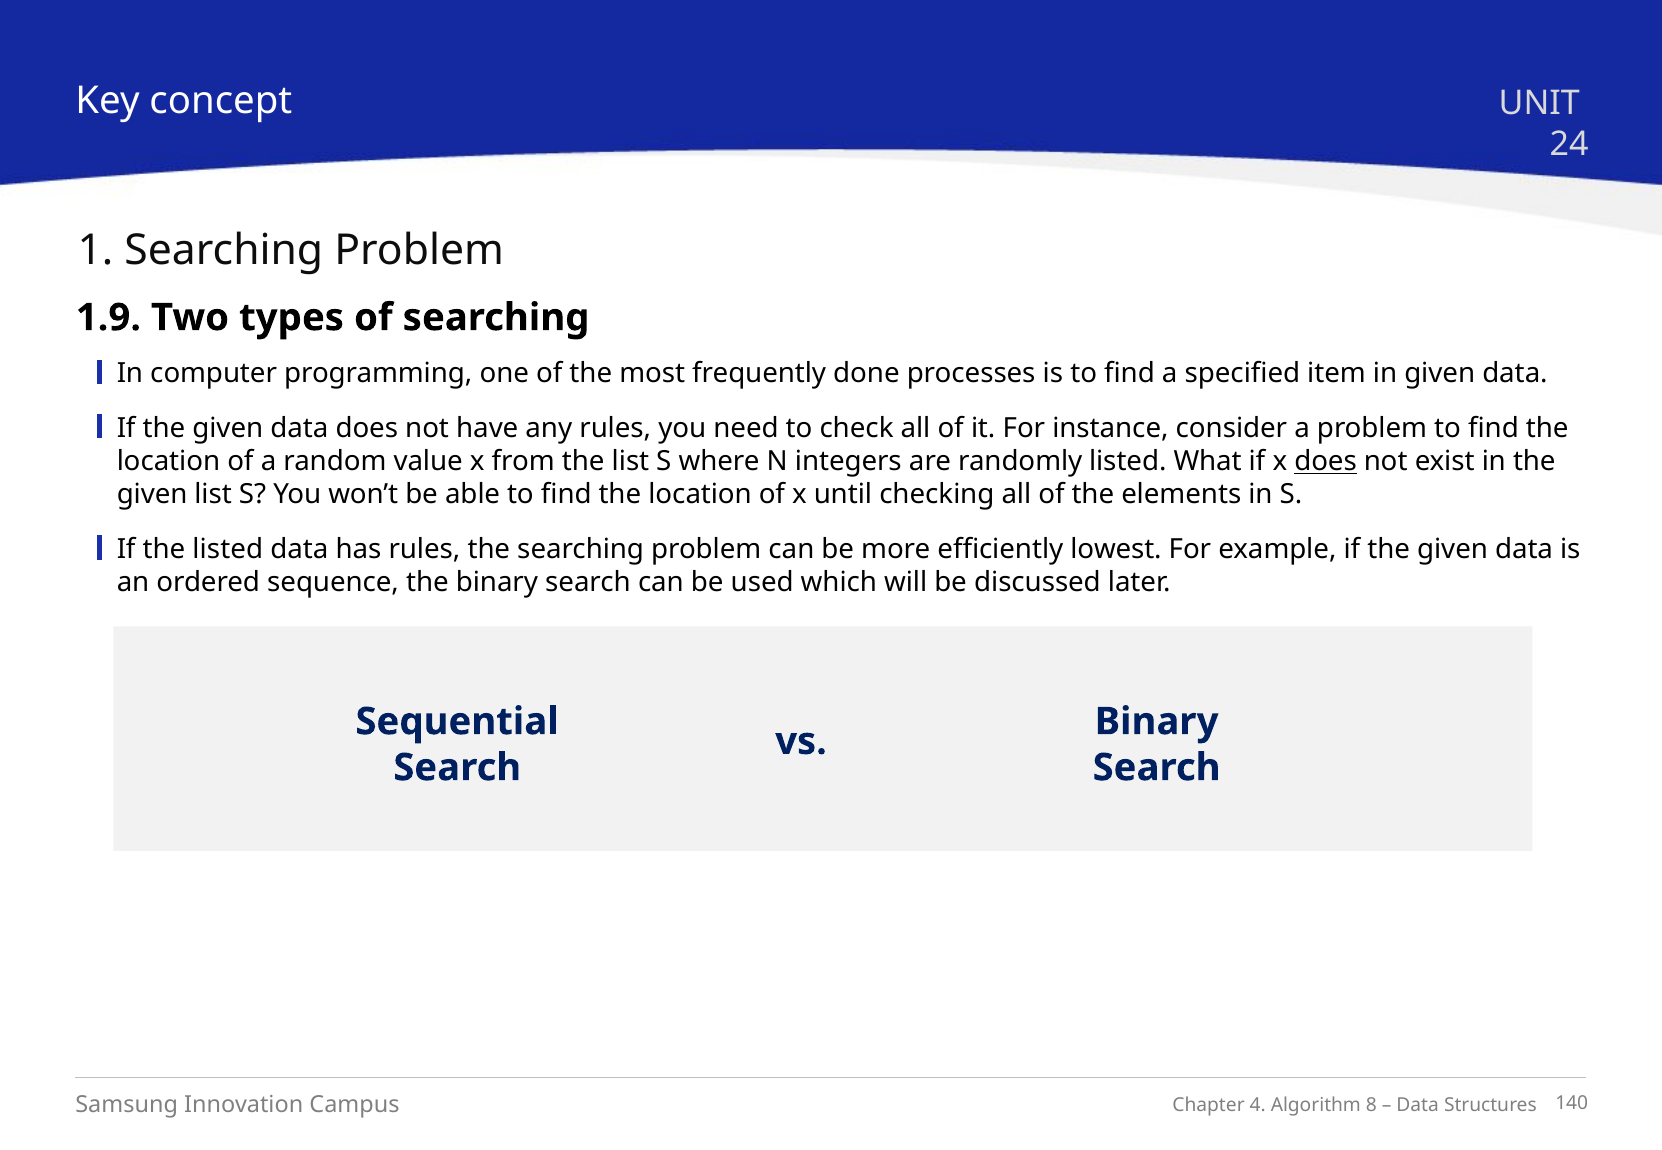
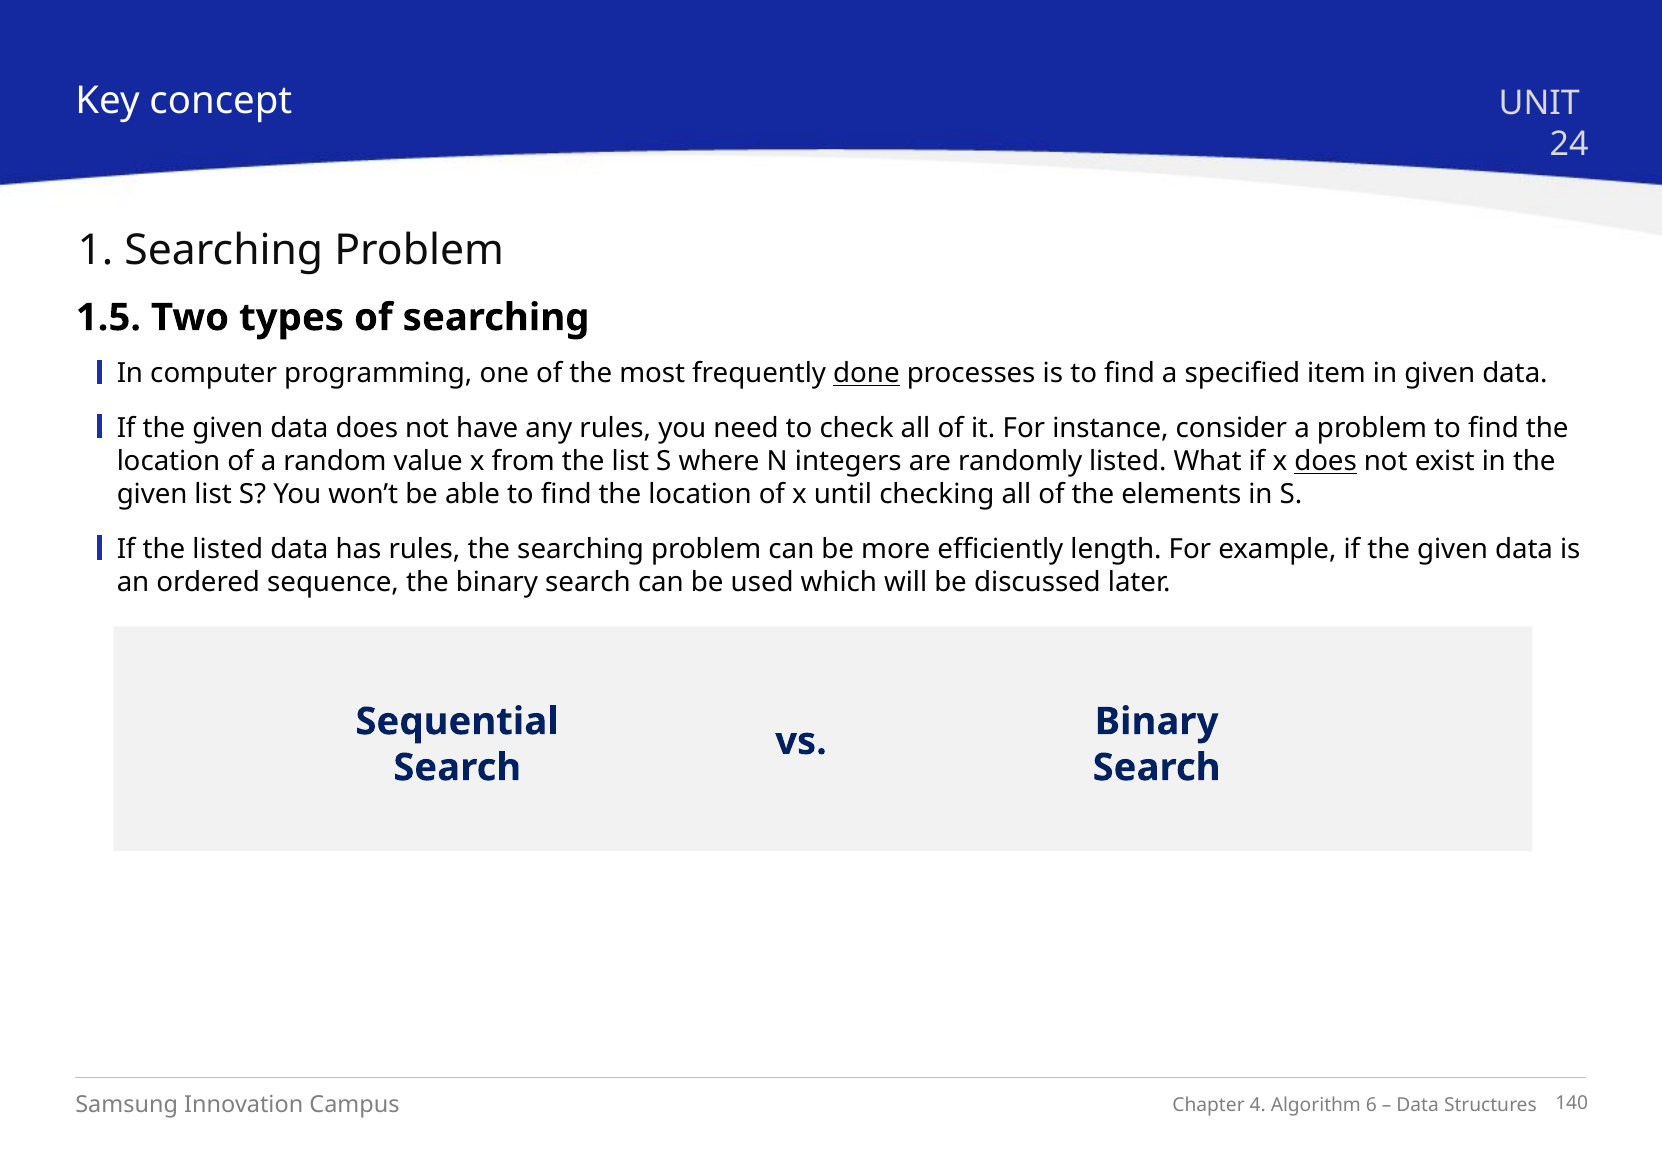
1.9: 1.9 -> 1.5 (108, 318)
done underline: none -> present (866, 374)
lowest: lowest -> length (1116, 550)
8: 8 -> 6 (1371, 1106)
